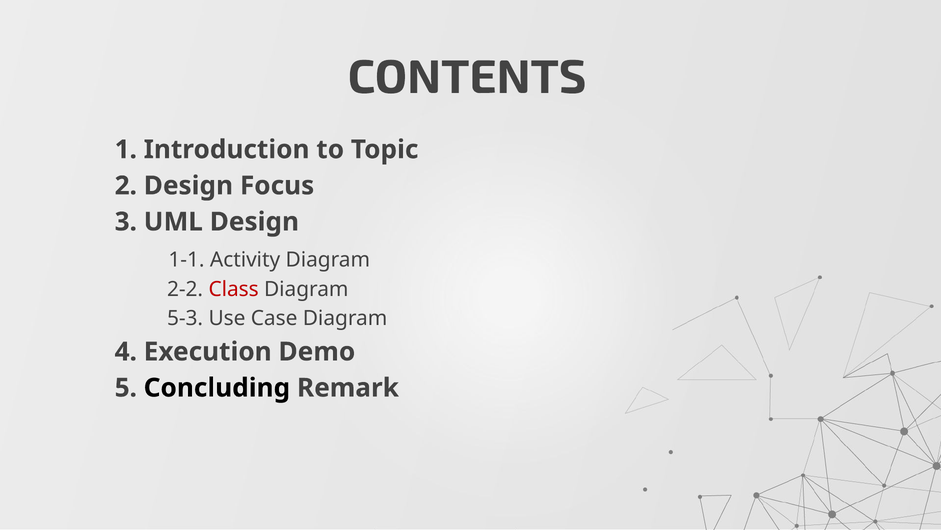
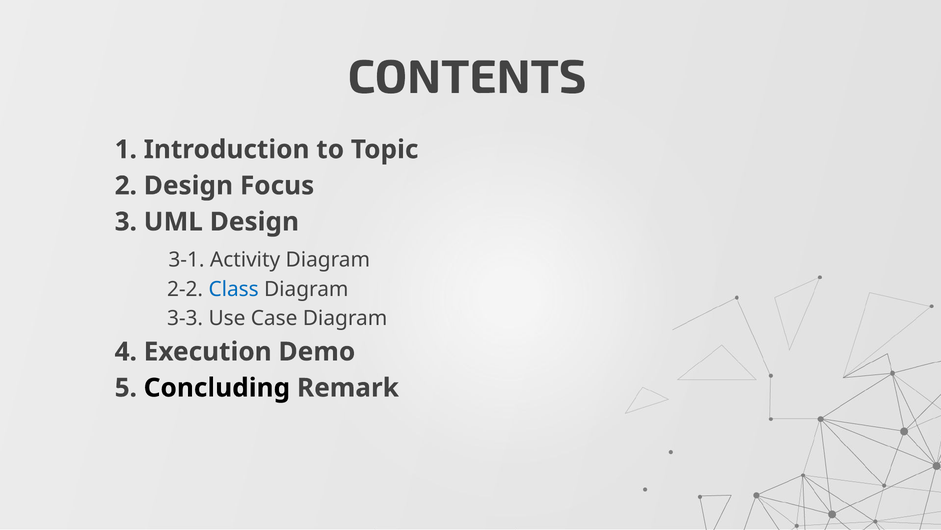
1-1: 1-1 -> 3-1 (186, 259)
Class colour: red -> blue (234, 289)
5-3: 5-3 -> 3-3 (185, 318)
